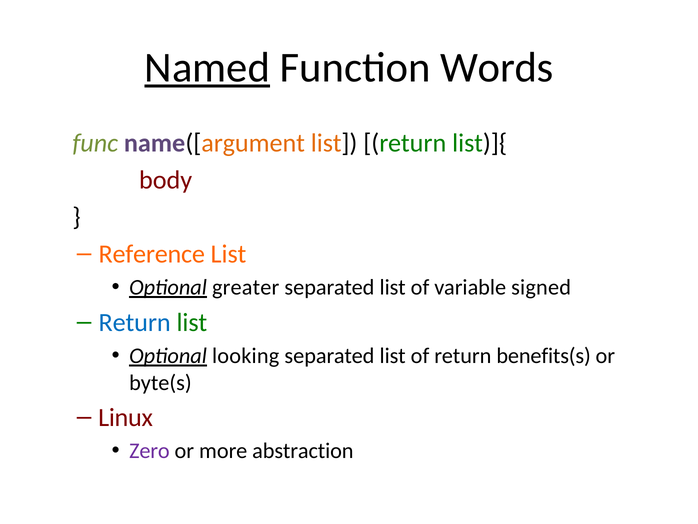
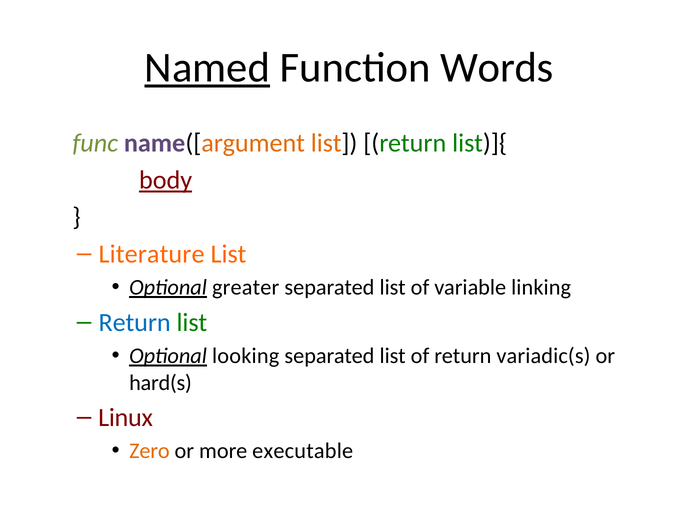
body underline: none -> present (166, 180)
Reference: Reference -> Literature (152, 254)
signed: signed -> linking (541, 287)
benefits(s: benefits(s -> variadic(s (543, 356)
byte(s: byte(s -> hard(s (160, 382)
Zero colour: purple -> orange (149, 451)
abstraction: abstraction -> executable (303, 451)
